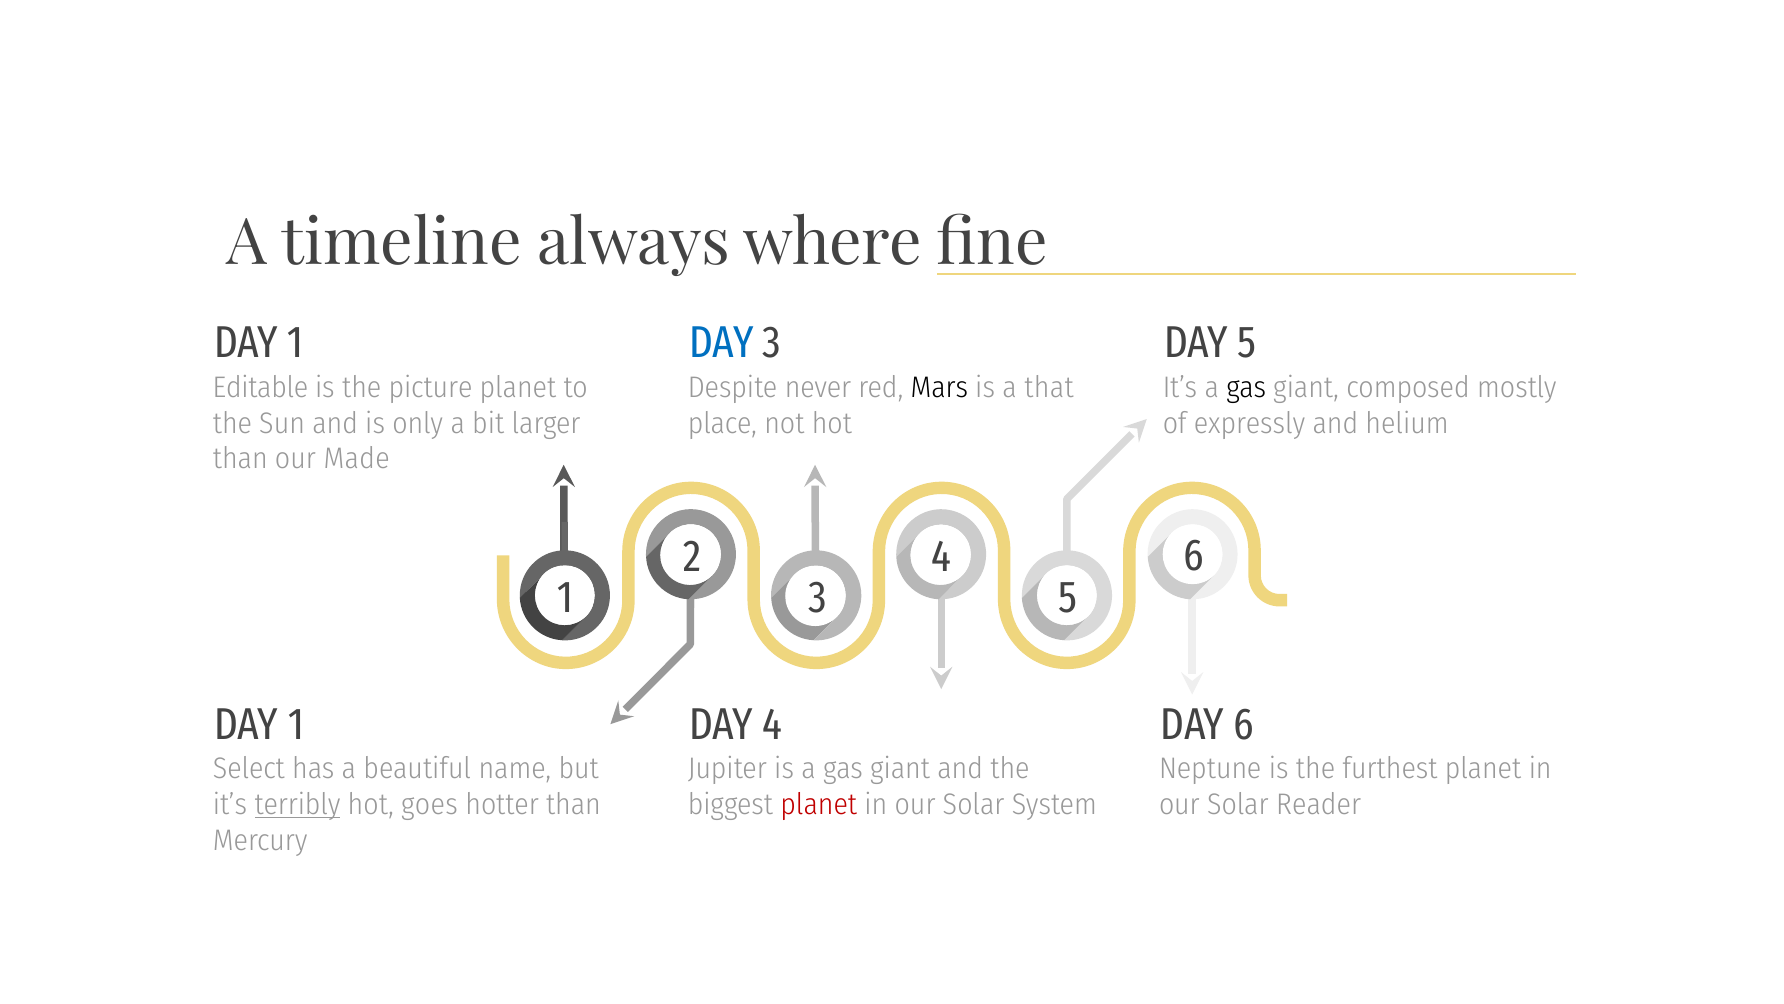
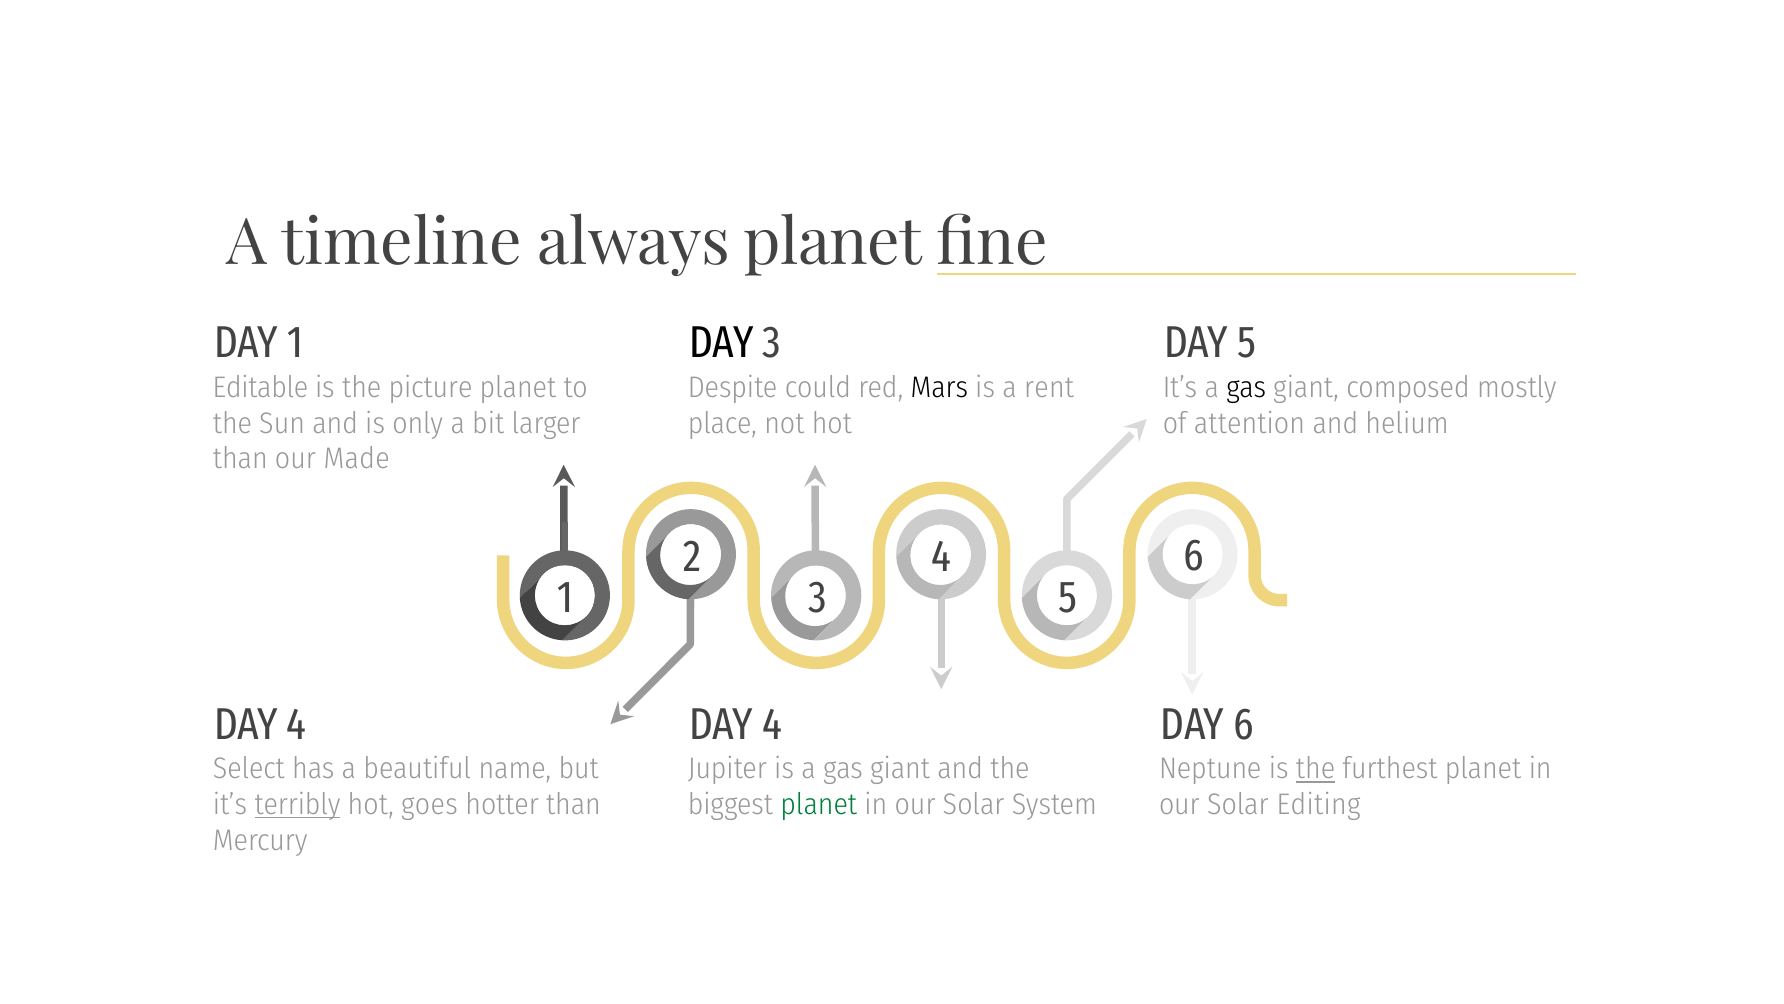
always where: where -> planet (833, 243)
DAY colour: blue -> black (722, 343)
never: never -> could (818, 388)
that: that -> rent (1049, 388)
expressly: expressly -> attention (1250, 423)
1: 1 -> 4 (297, 724)
the underline: none -> present (1316, 769)
planet colour: red -> green (819, 804)
Reader: Reader -> Editing (1319, 804)
